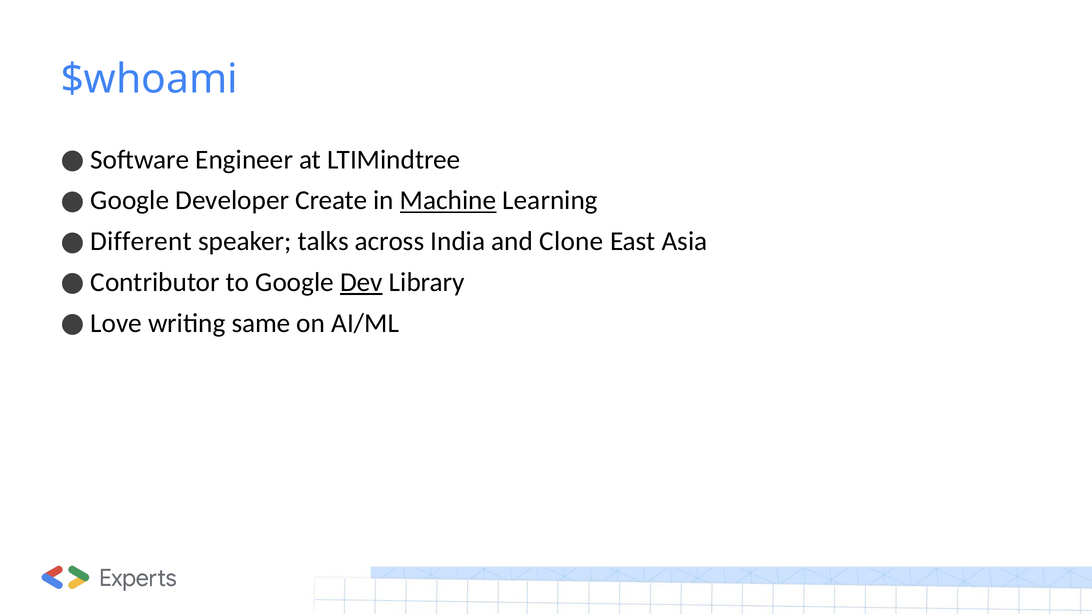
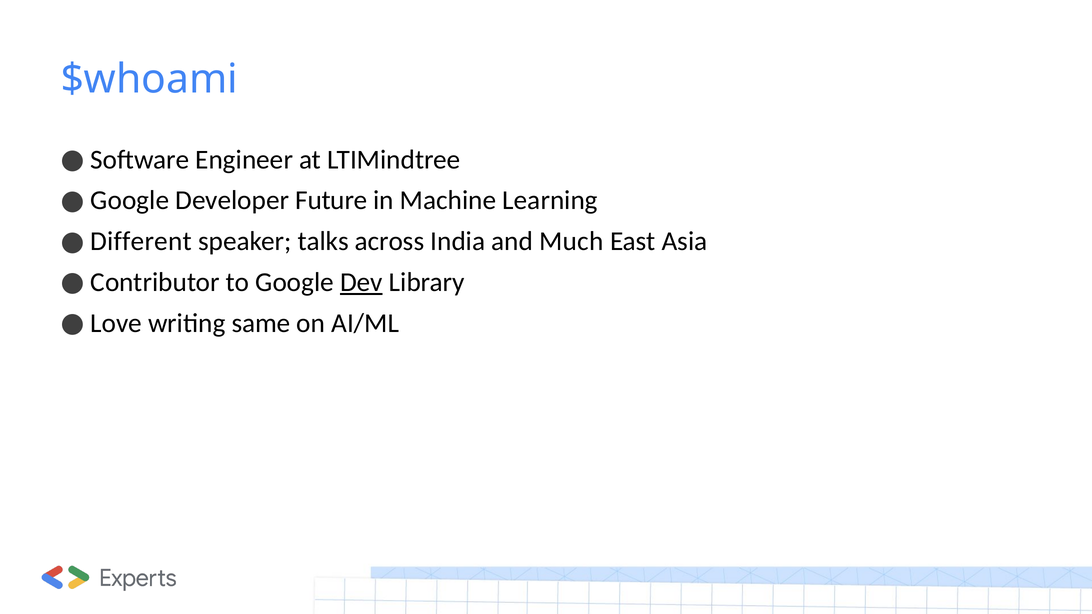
Create: Create -> Future (331, 201)
Machine underline: present -> none (448, 201)
Clone: Clone -> Much (571, 241)
